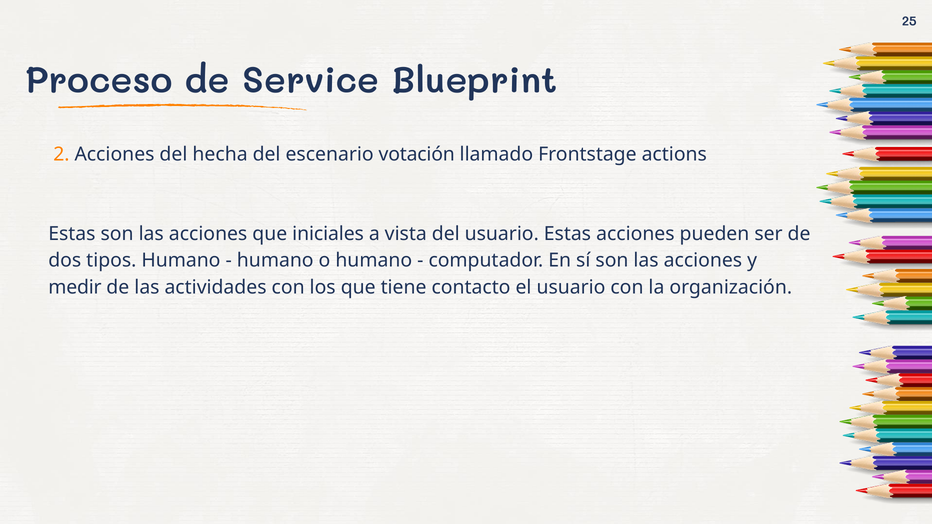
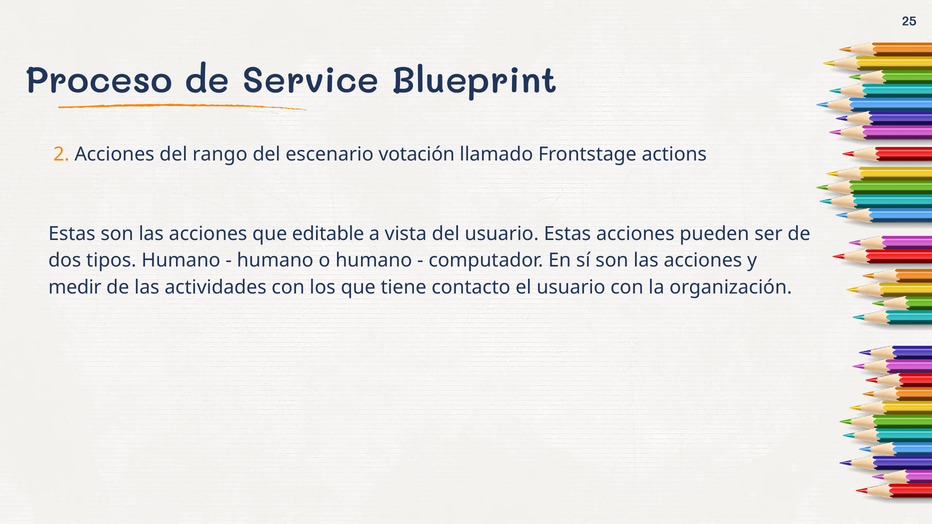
hecha: hecha -> rango (220, 154)
iniciales: iniciales -> editable (328, 234)
